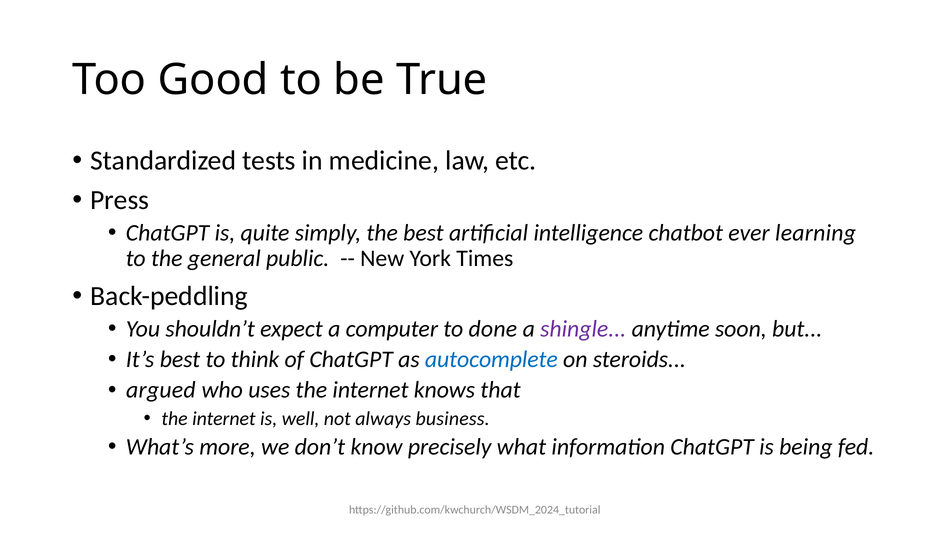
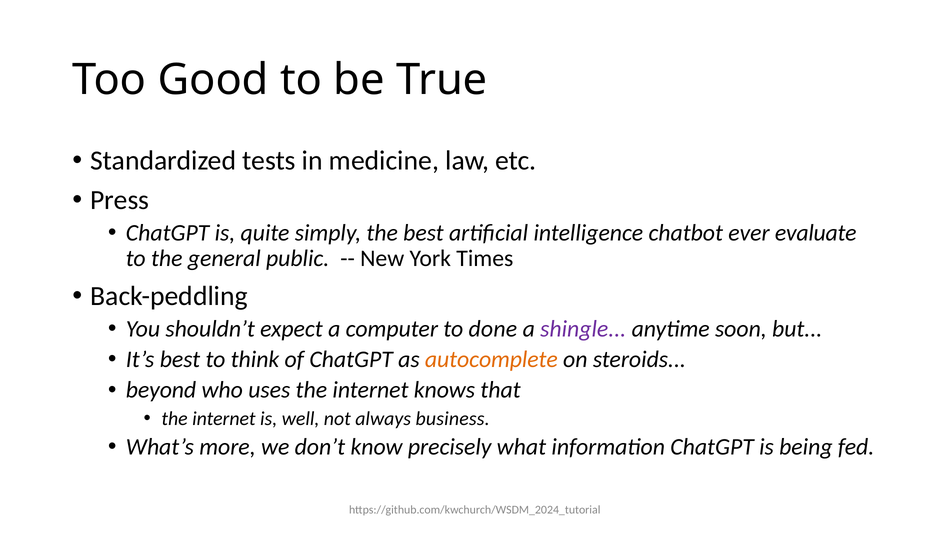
learning: learning -> evaluate (816, 233)
autocomplete colour: blue -> orange (491, 360)
argued: argued -> beyond (161, 390)
